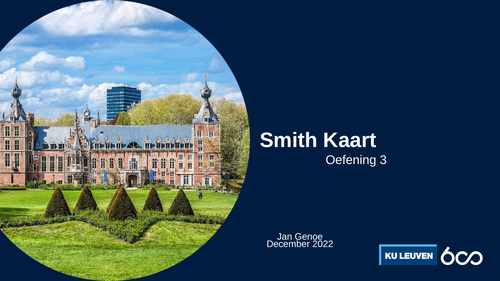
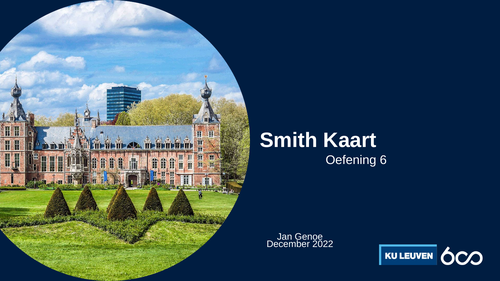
3: 3 -> 6 (383, 160)
